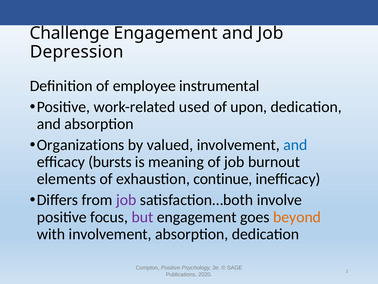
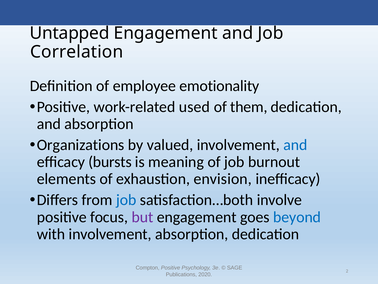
Challenge: Challenge -> Untapped (70, 33)
Depression: Depression -> Correlation (77, 52)
instrumental: instrumental -> emotionality (219, 86)
upon: upon -> them (249, 107)
continue: continue -> envision (223, 179)
job colour: purple -> blue (126, 200)
beyond colour: orange -> blue (297, 217)
